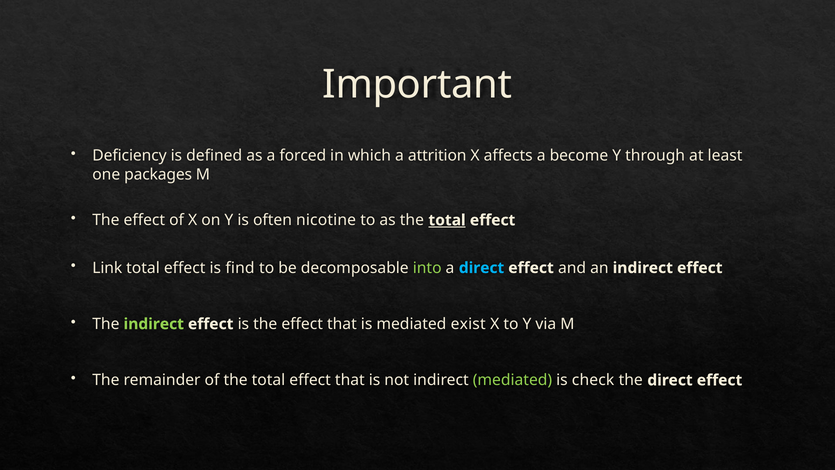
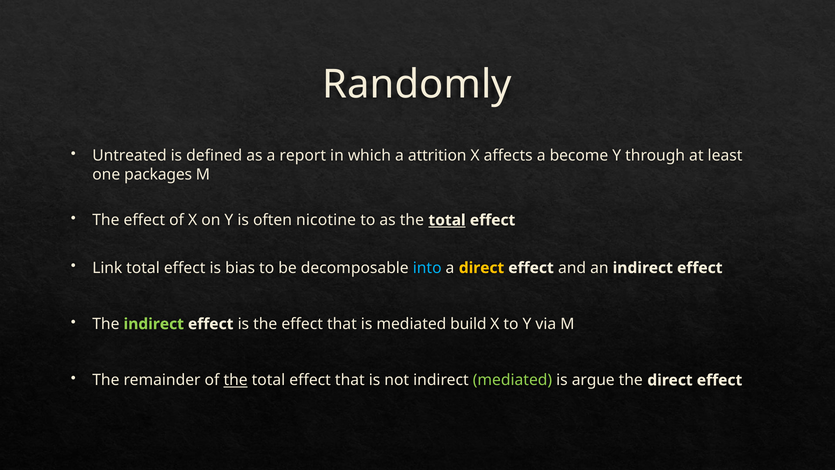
Important: Important -> Randomly (417, 85)
Deficiency: Deficiency -> Untreated (129, 156)
forced: forced -> report (303, 156)
find: find -> bias (240, 268)
into colour: light green -> light blue (427, 268)
direct colour: light blue -> yellow (482, 268)
exist: exist -> build (468, 324)
the underline: none -> present (236, 380)
check: check -> argue (593, 380)
